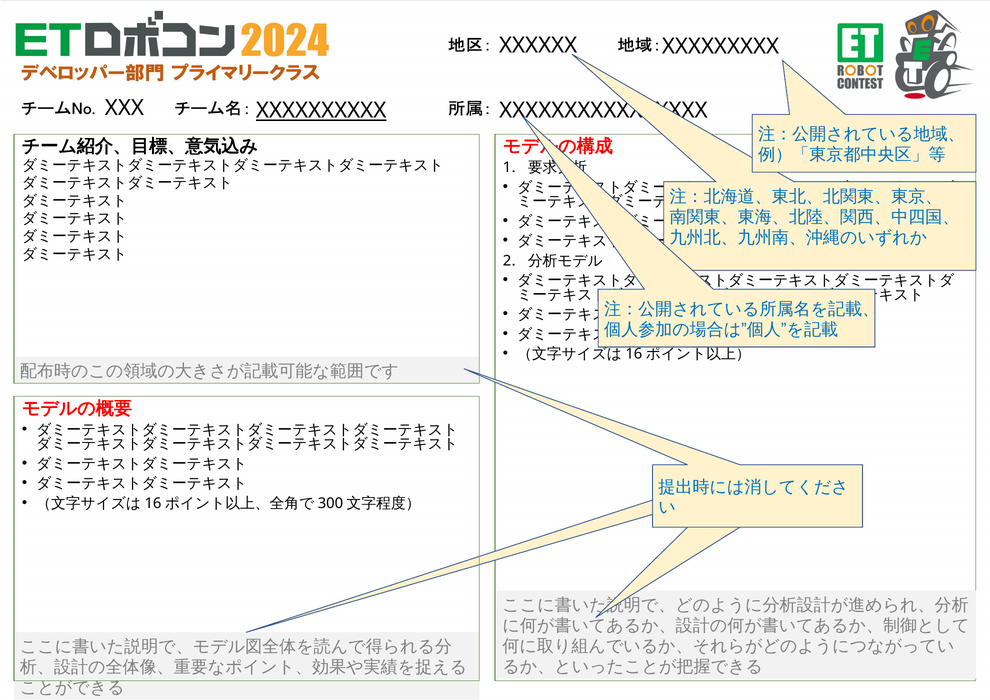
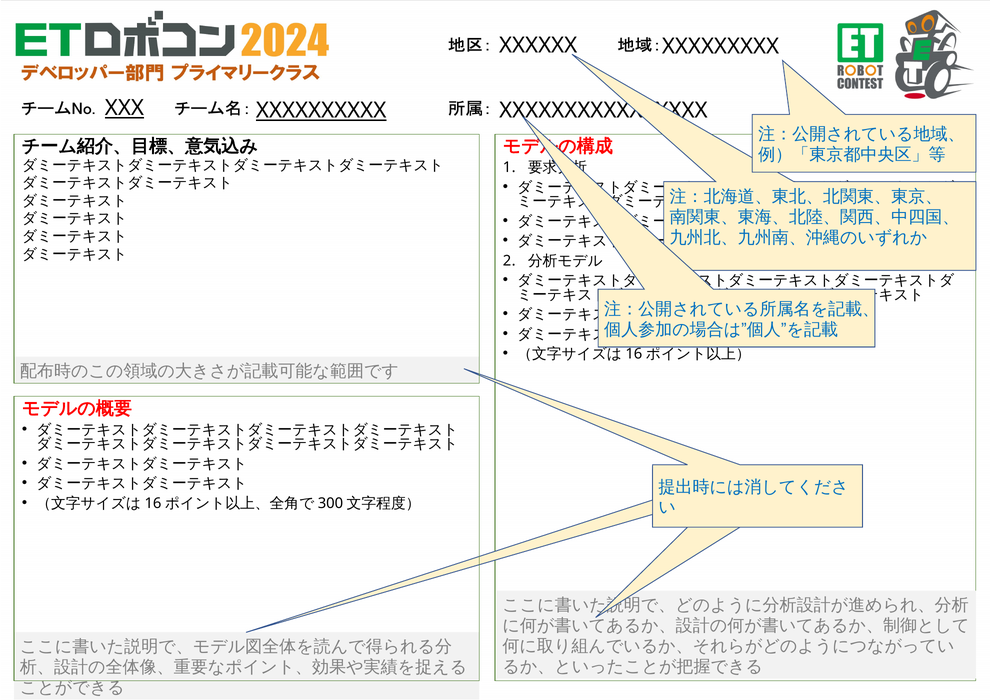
XXX underline: none -> present (124, 108)
